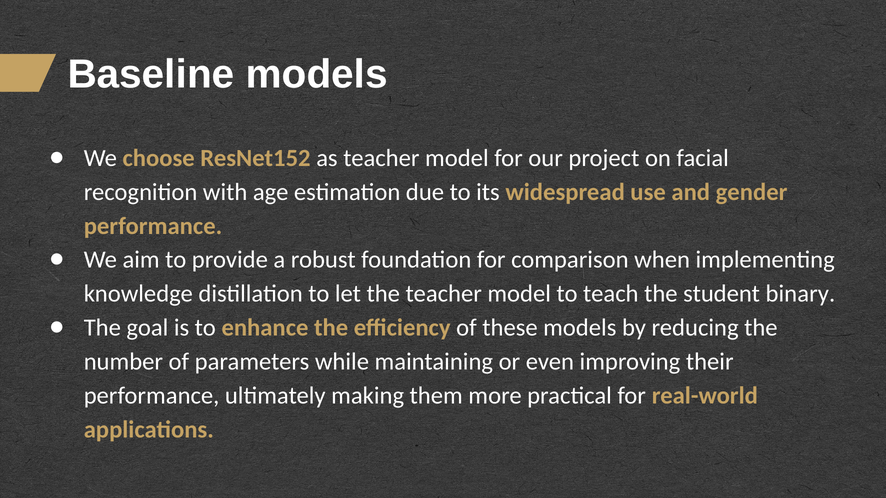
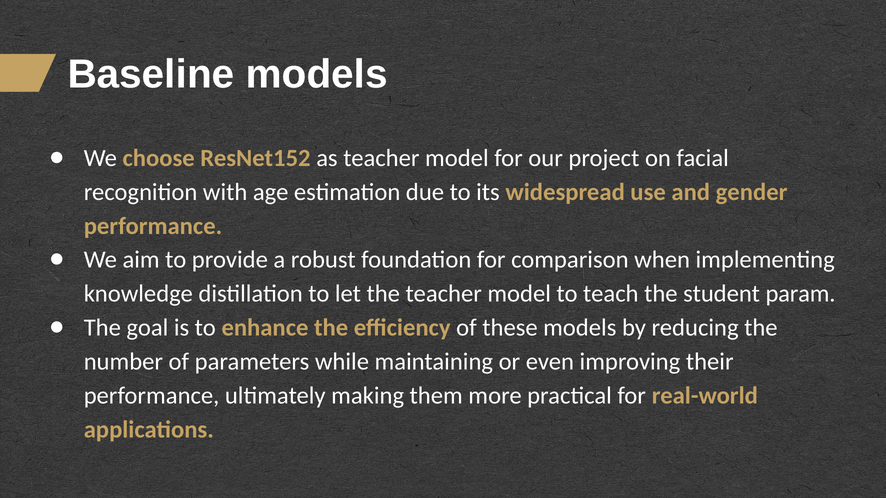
binary: binary -> param (801, 294)
